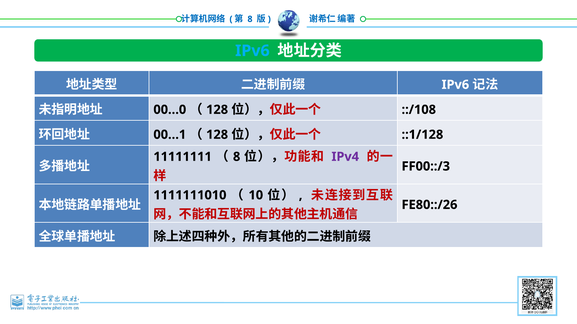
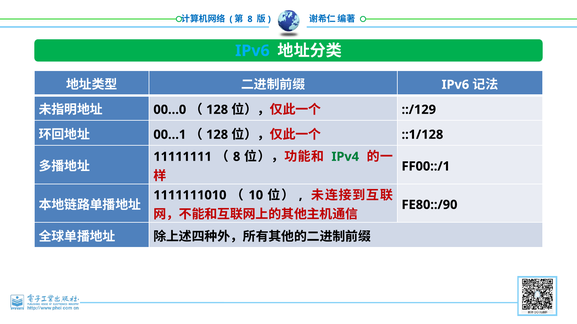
::/108: ::/108 -> ::/129 (419, 110)
IPv4 colour: purple -> green (345, 157)
FF00::/3: FF00::/3 -> FF00::/1 (426, 167)
FE80::/26: FE80::/26 -> FE80::/90 (429, 205)
